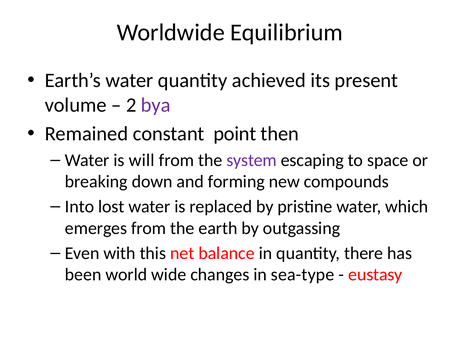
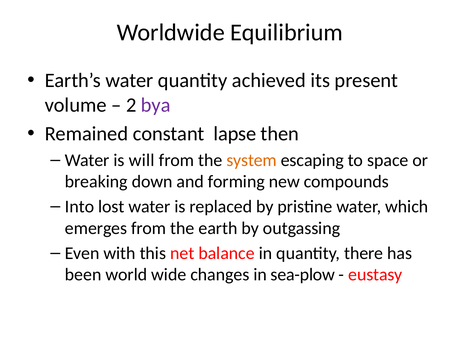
point: point -> lapse (235, 134)
system colour: purple -> orange (252, 160)
sea-type: sea-type -> sea-plow (303, 275)
